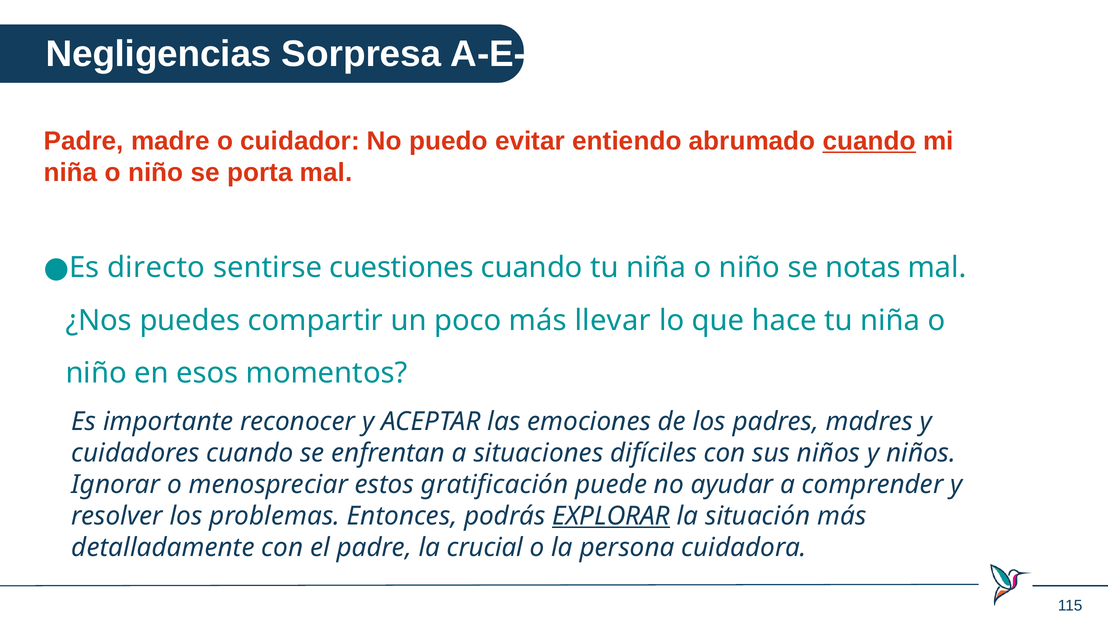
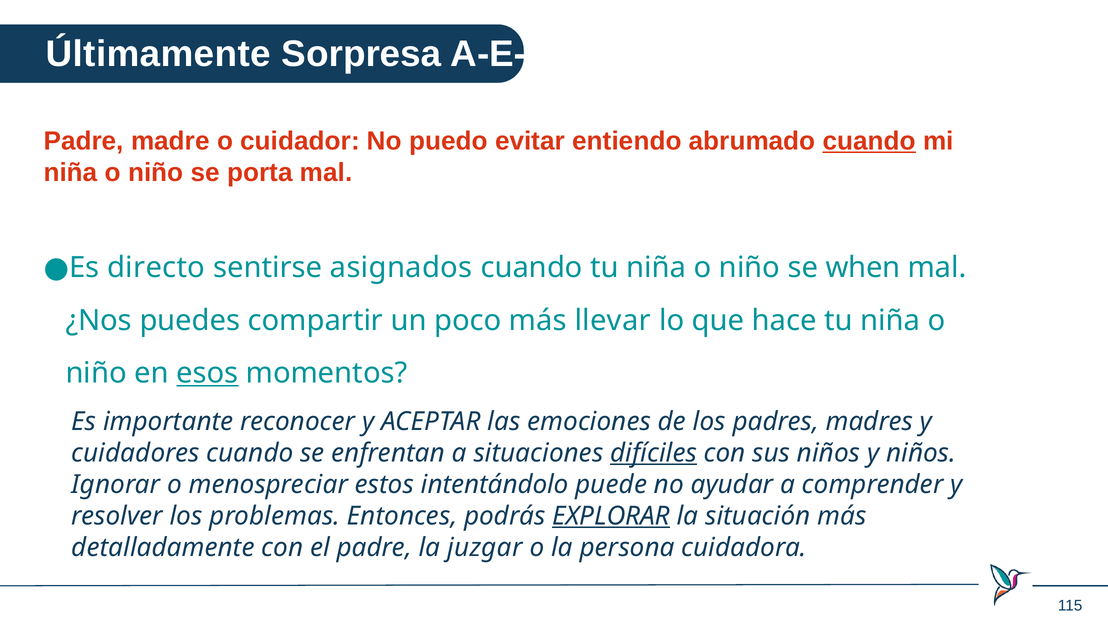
Negligencias: Negligencias -> Últimamente (158, 54)
cuestiones: cuestiones -> asignados (401, 267)
notas: notas -> when (863, 267)
esos underline: none -> present (207, 373)
difíciles underline: none -> present (654, 453)
gratificación: gratificación -> intentándolo (495, 484)
crucial: crucial -> juzgar (485, 547)
